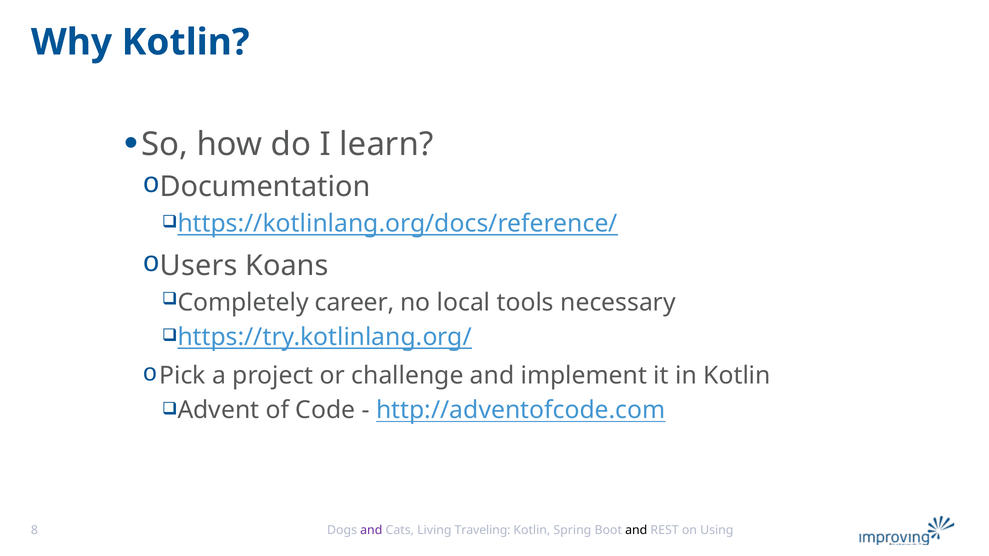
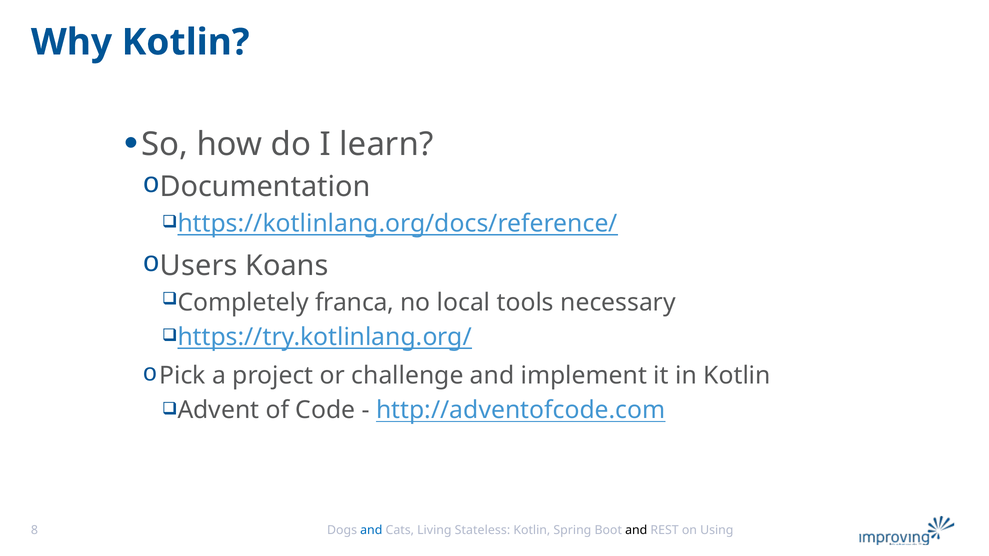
career: career -> franca (355, 303)
and colour: purple -> blue (371, 530)
Traveling: Traveling -> Stateless (482, 530)
